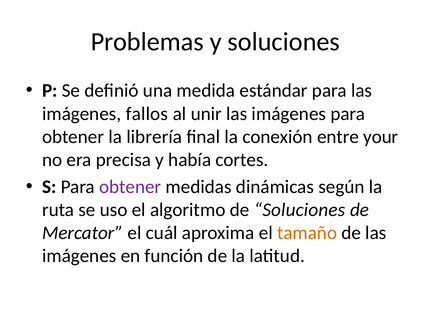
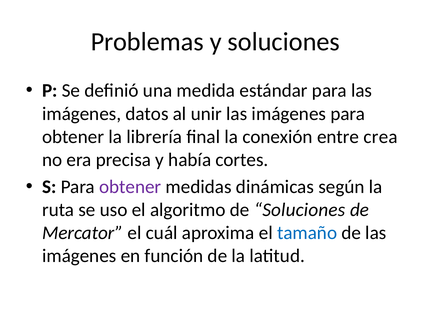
fallos: fallos -> datos (147, 113)
your: your -> crea (381, 136)
tamaño colour: orange -> blue (307, 232)
